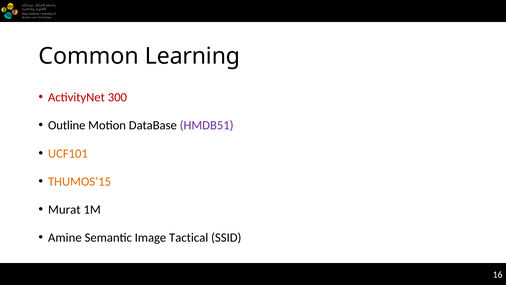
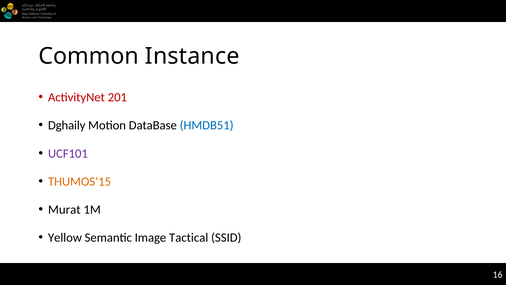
Learning: Learning -> Instance (192, 56)
300: 300 -> 201 (117, 97)
Outline: Outline -> Dghaily (67, 125)
HMDB51 colour: purple -> blue (207, 125)
UCF101 colour: orange -> purple (68, 153)
Amine: Amine -> Yellow (65, 237)
